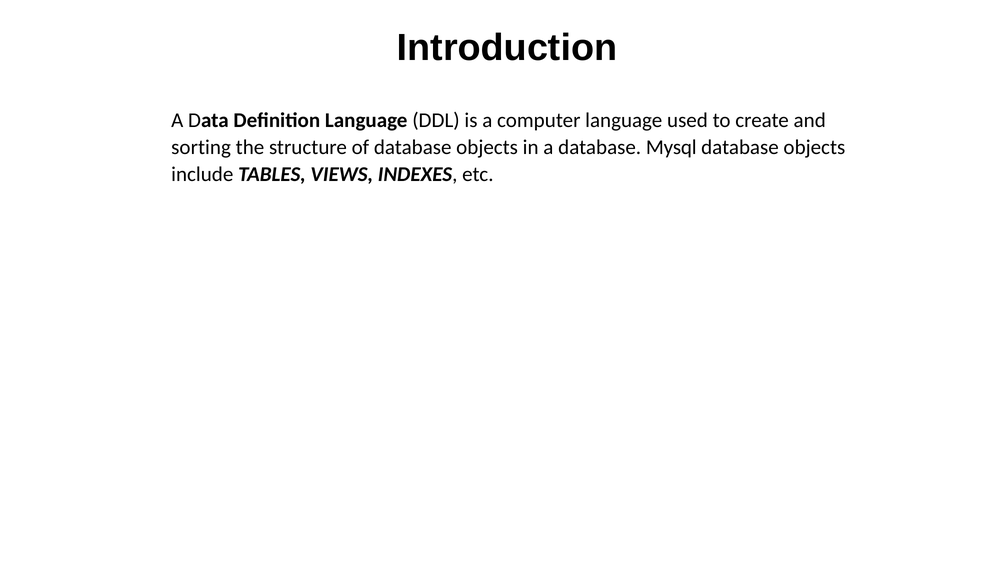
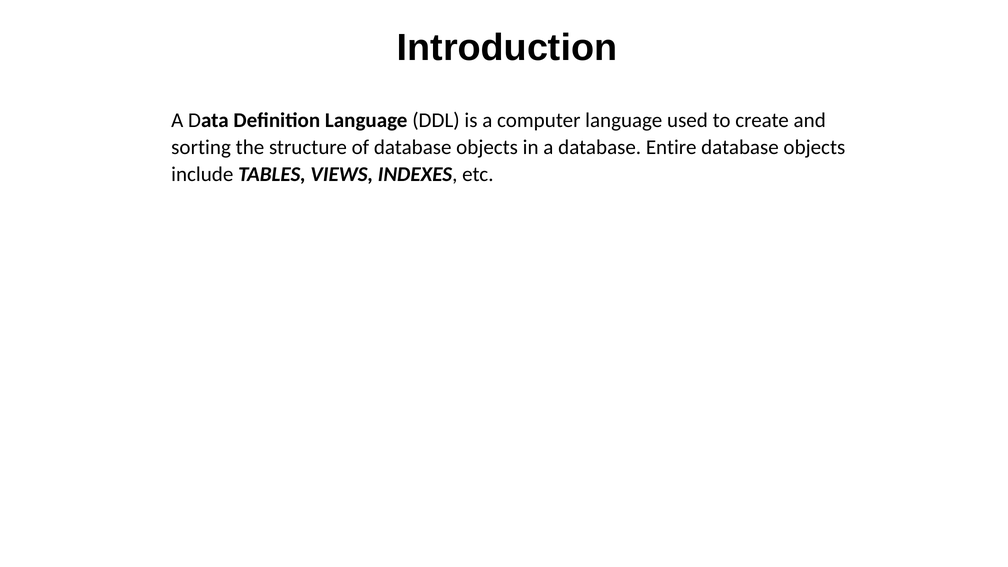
Mysql: Mysql -> Entire (671, 147)
